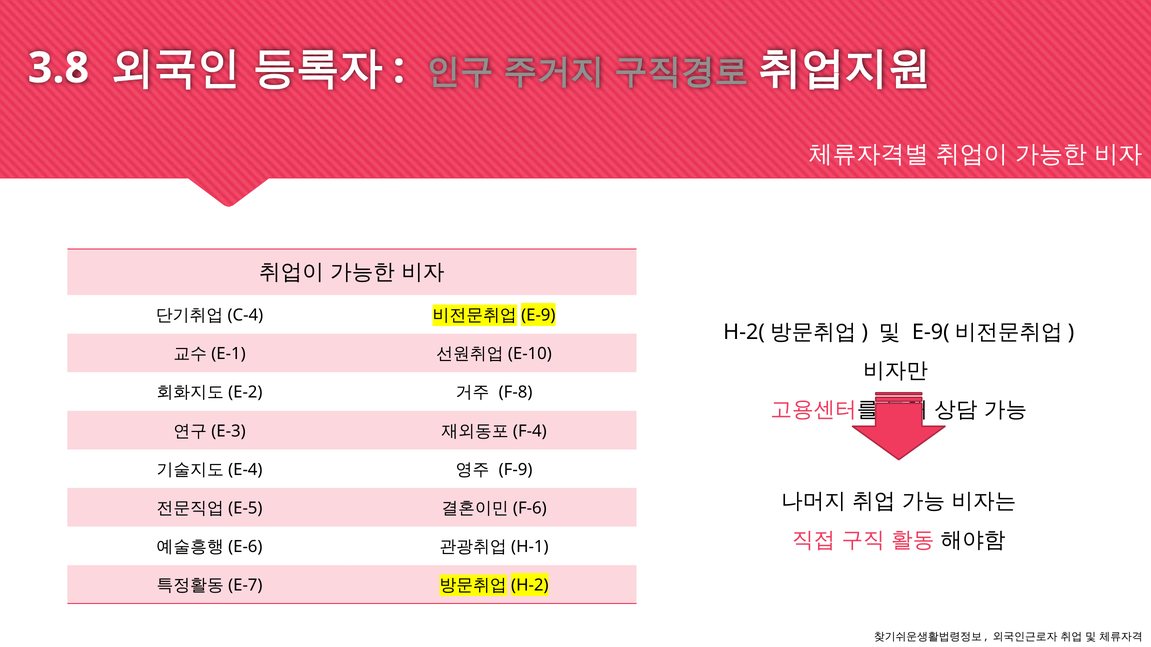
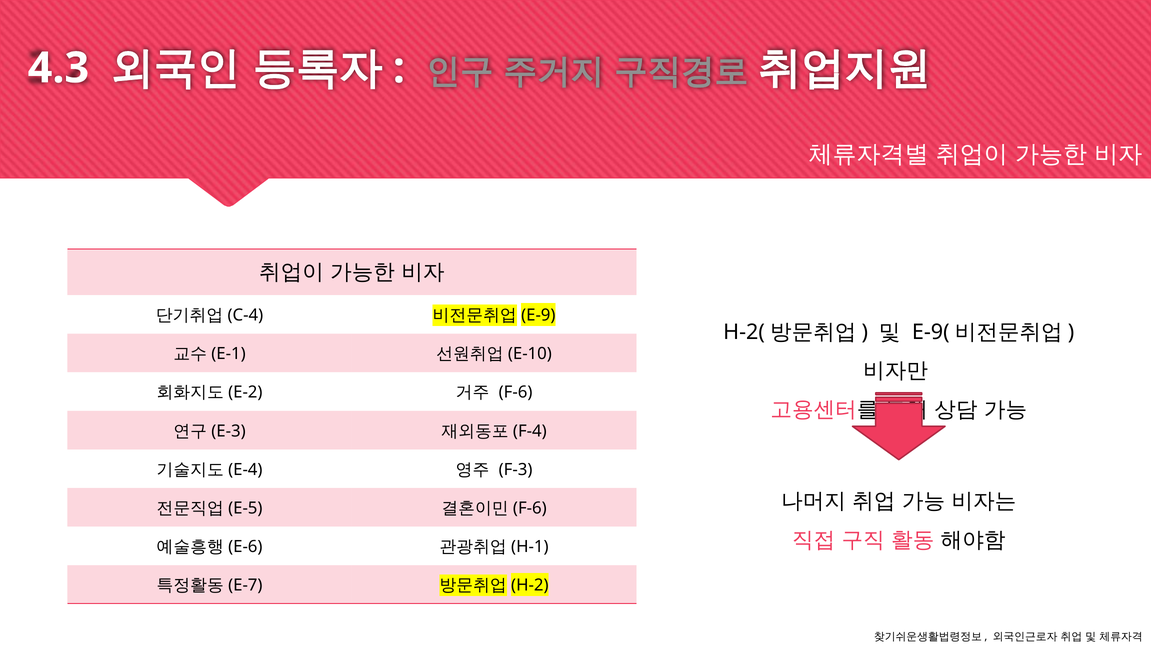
3.8: 3.8 -> 4.3 (58, 68)
F-8: F-8 -> F-6 (516, 393)
F-9: F-9 -> F-3 (516, 470)
